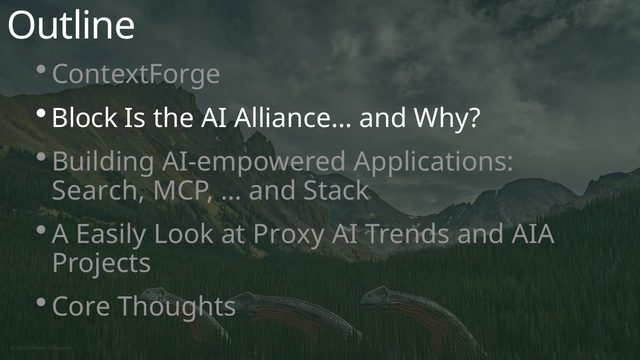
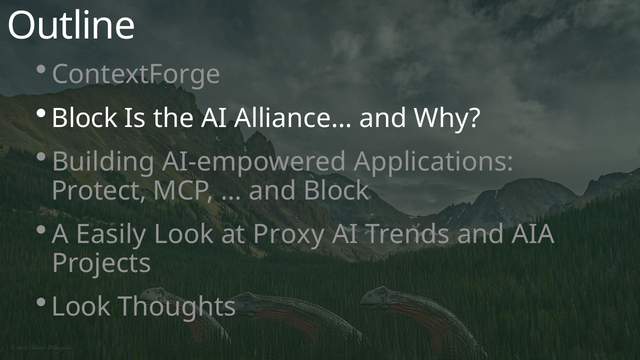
Search: Search -> Protect (99, 191)
and Stack: Stack -> Block (337, 191)
Core: Core -> Look (81, 307)
